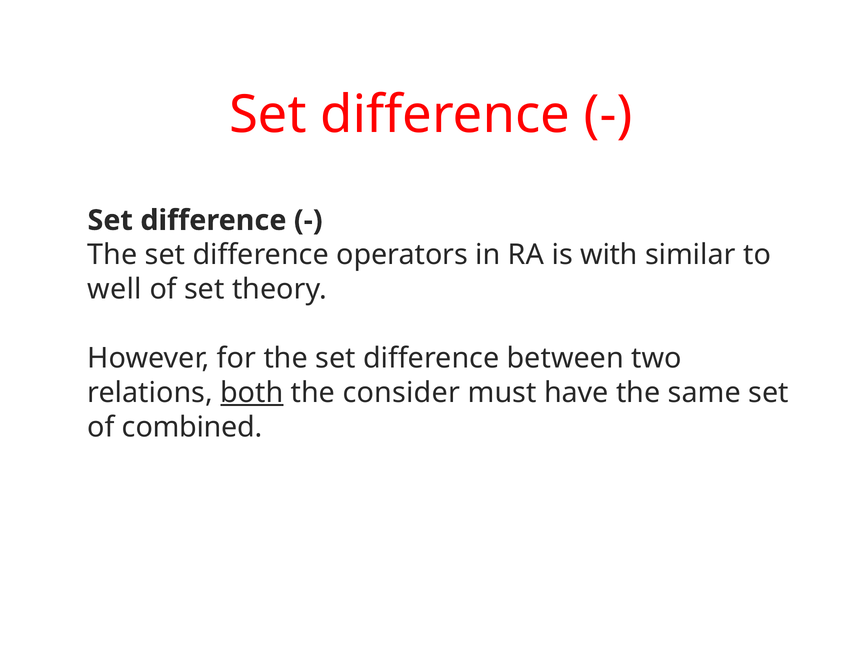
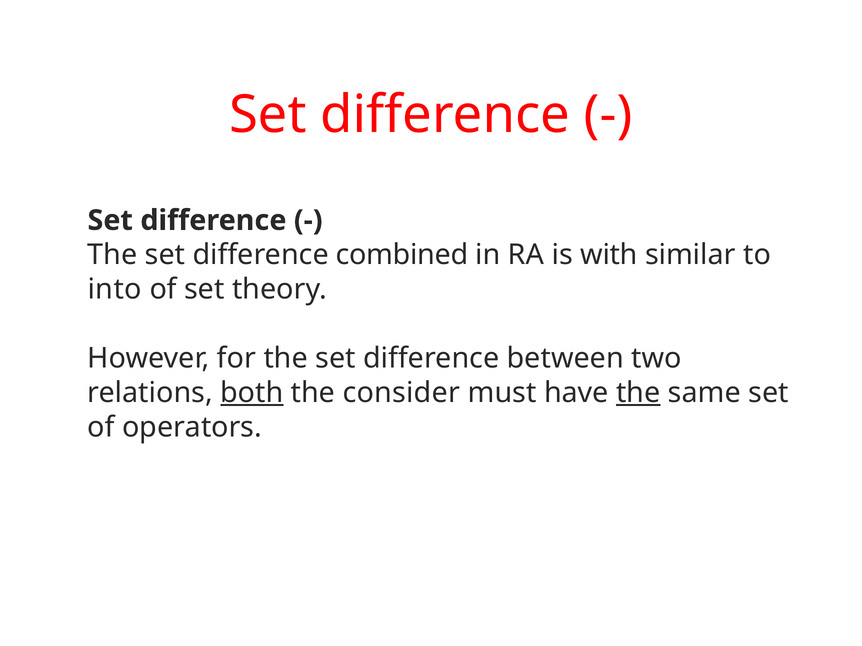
operators: operators -> combined (402, 255)
well: well -> into (115, 290)
the underline: none -> present (638, 393)
combined: combined -> operators (192, 427)
